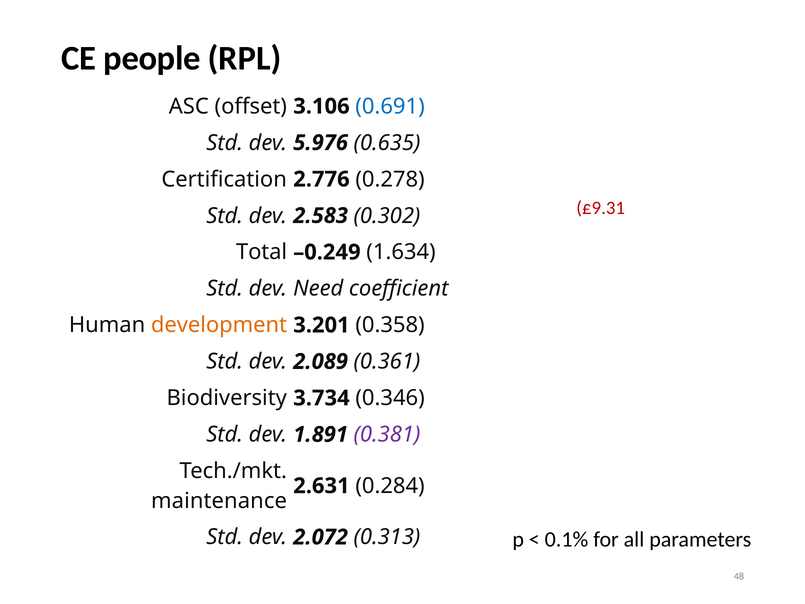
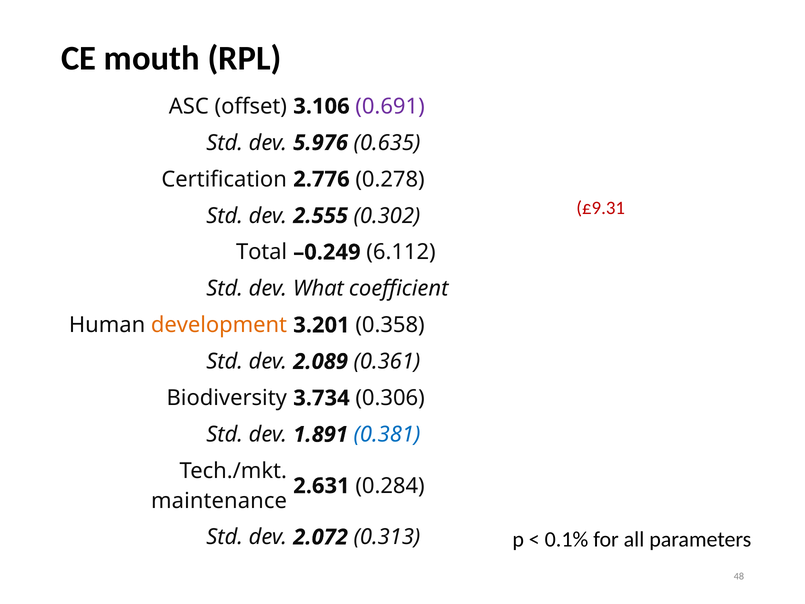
people: people -> mouth (152, 58)
0.691 colour: blue -> purple (390, 106)
2.583: 2.583 -> 2.555 (321, 216)
1.634: 1.634 -> 6.112 (401, 252)
Need: Need -> What (318, 289)
0.346: 0.346 -> 0.306 (390, 398)
0.381 colour: purple -> blue (387, 434)
